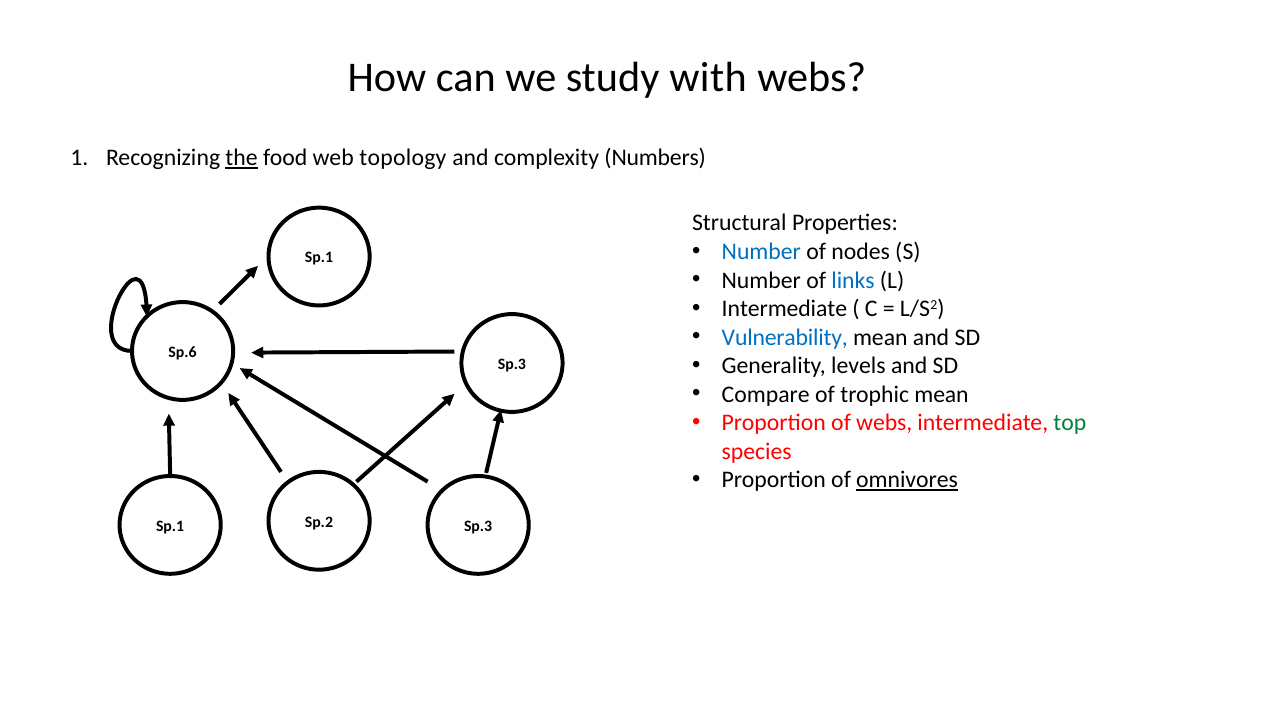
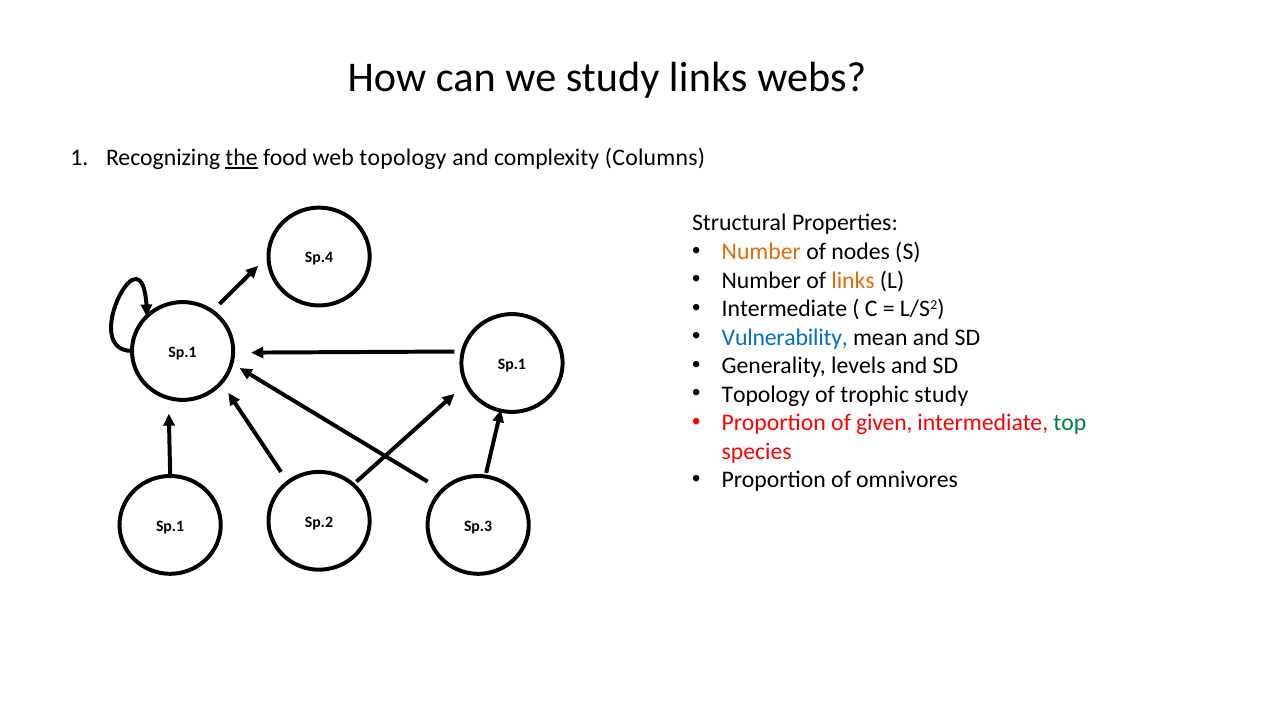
study with: with -> links (708, 78)
Numbers: Numbers -> Columns (655, 158)
Number colour: blue -> orange (761, 252)
Sp.1: Sp.1 -> Sp.4 (319, 258)
links colour: blue -> orange (853, 280)
Sp.6: Sp.6 -> Sp.1 (183, 352)
Sp.3: Sp.3 -> Sp.1 (512, 364)
Compare: Compare -> Topology (766, 394)
trophic mean: mean -> study (941, 394)
of webs: webs -> given (884, 423)
omnivores underline: present -> none (907, 480)
